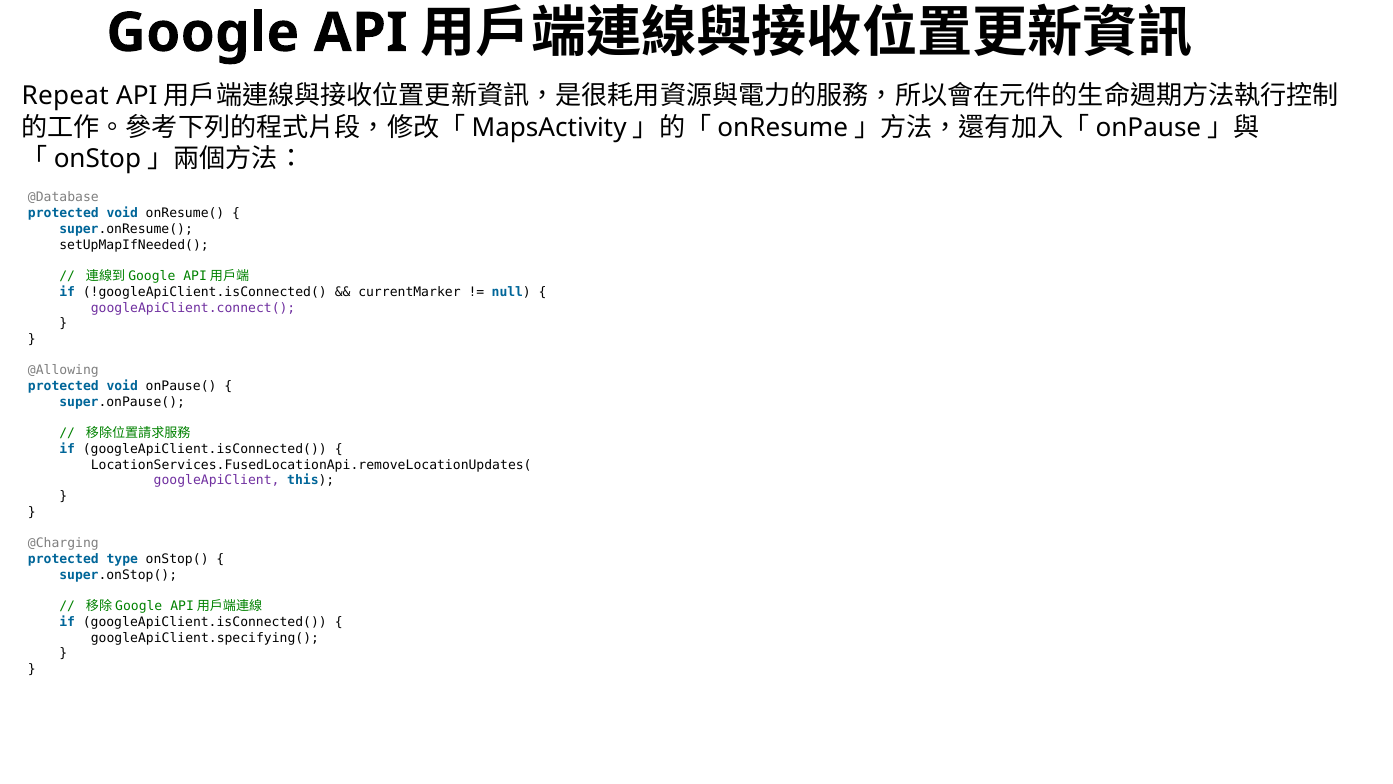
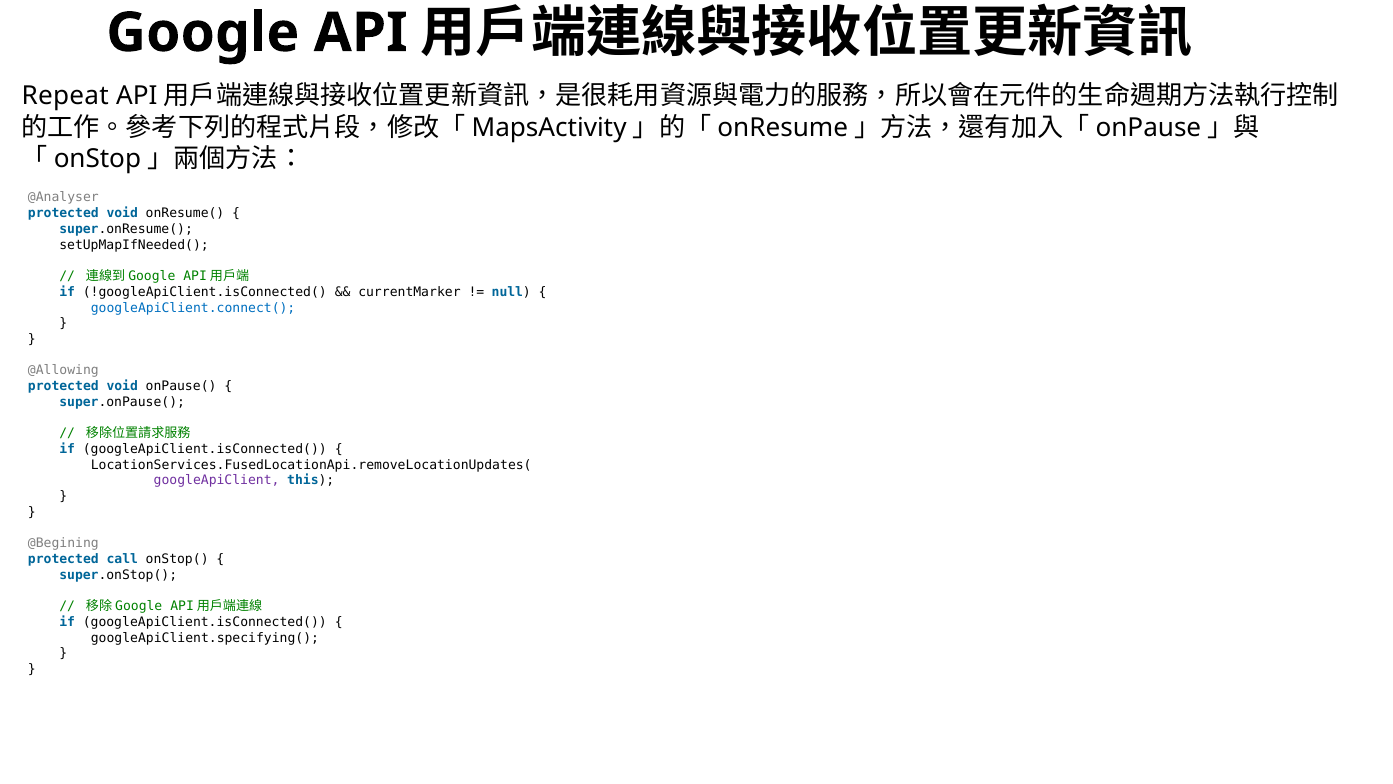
@Database: @Database -> @Analyser (63, 198)
googleApiClient.connect( colour: purple -> blue (193, 308)
@Charging: @Charging -> @Begining (63, 543)
type: type -> call (122, 559)
